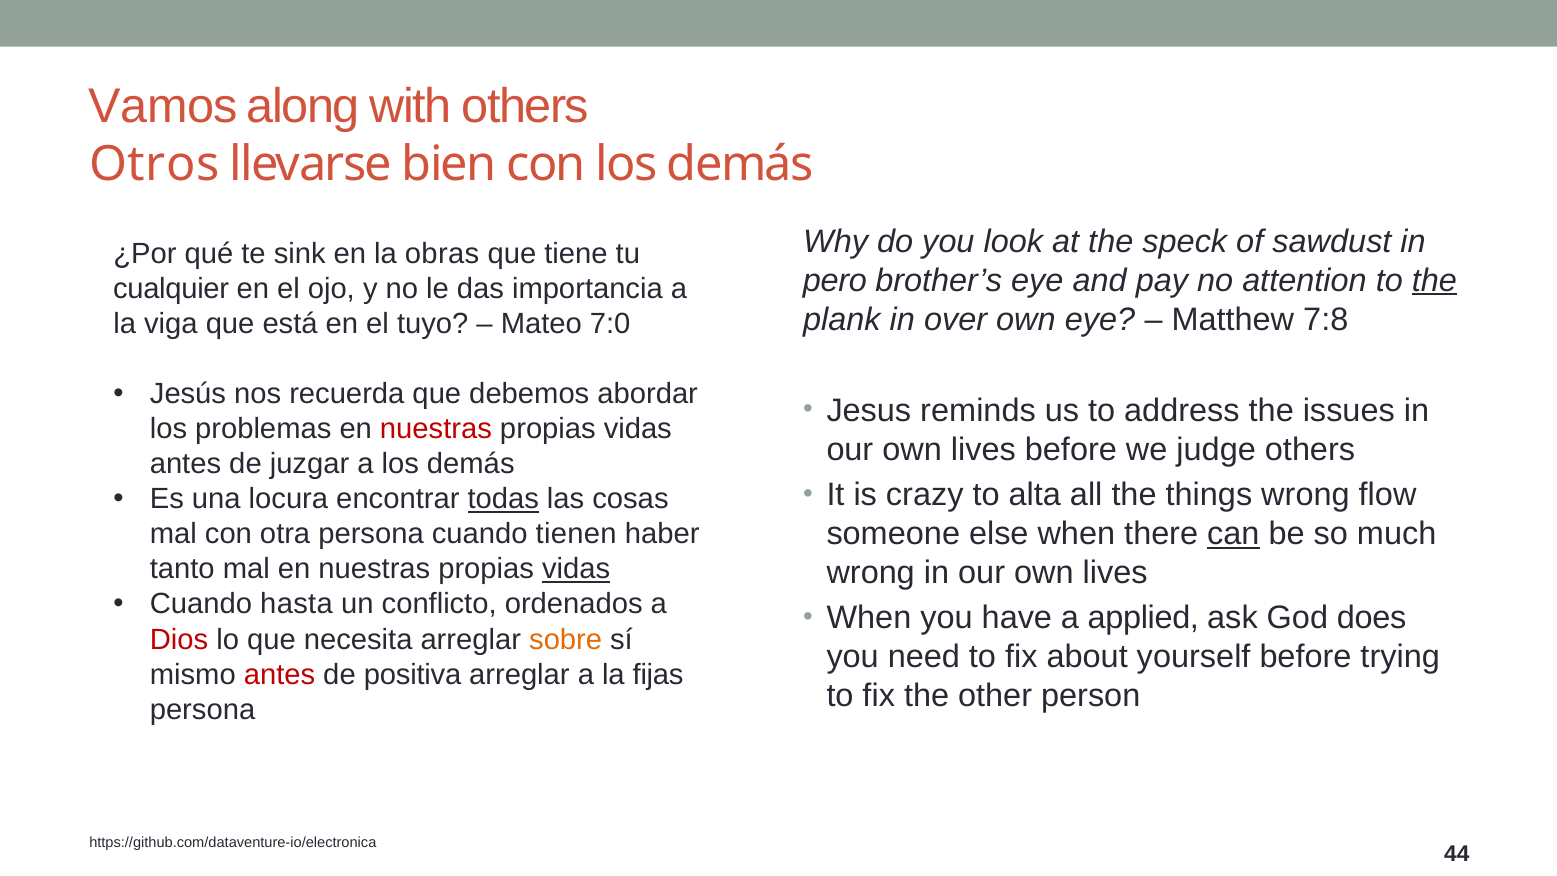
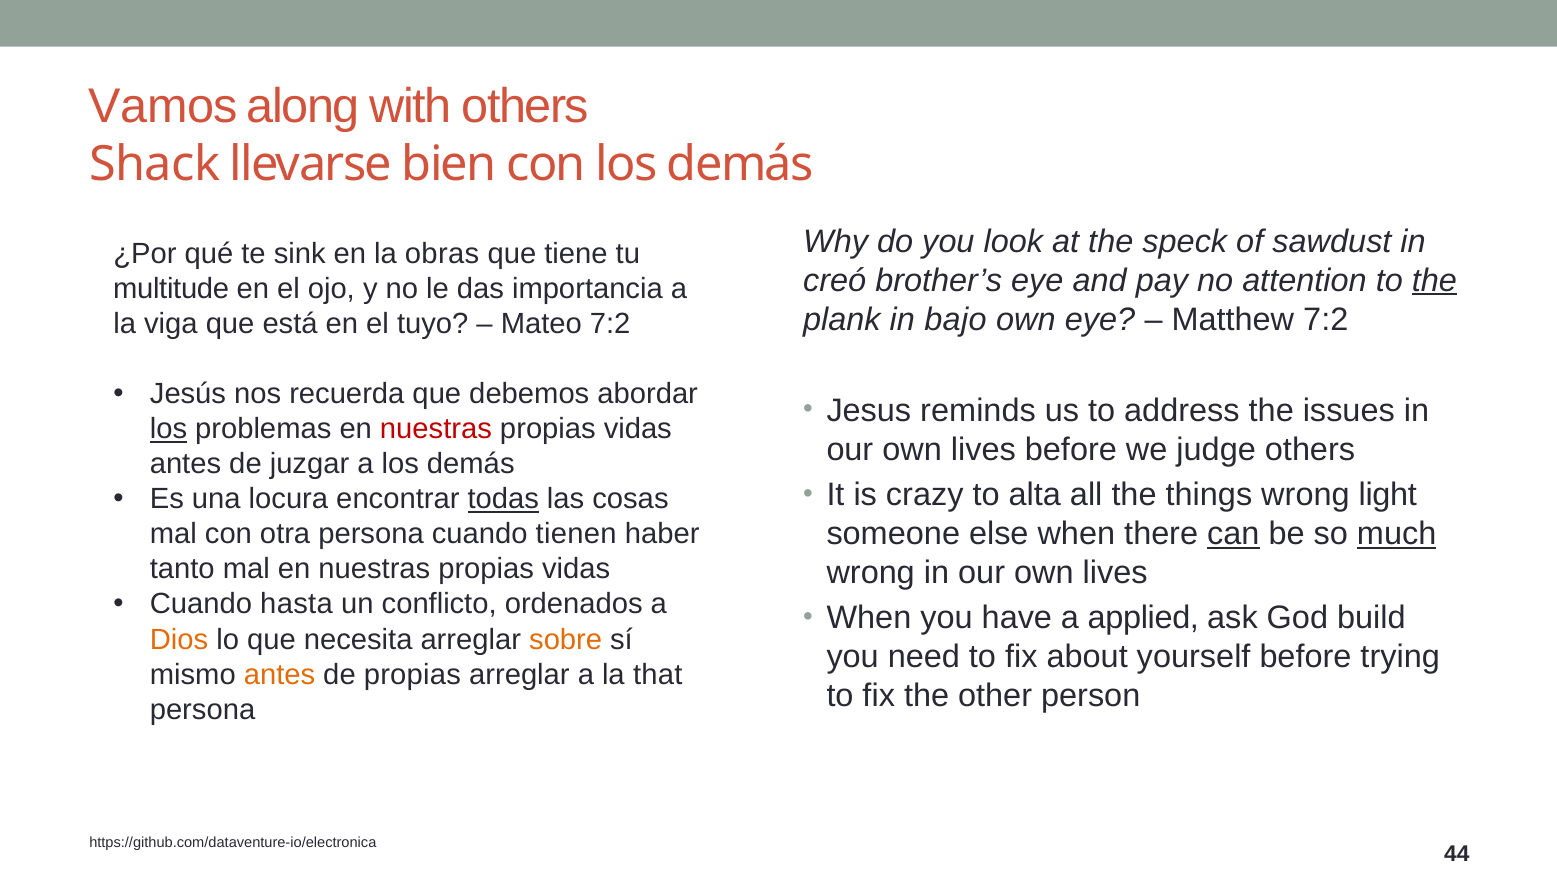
Otros: Otros -> Shack (155, 165)
pero: pero -> creó (835, 280)
cualquier: cualquier -> multitude (171, 289)
over: over -> bajo (955, 319)
Matthew 7:8: 7:8 -> 7:2 (1326, 319)
Mateo 7:0: 7:0 -> 7:2 (610, 324)
los underline: none -> present (169, 429)
flow: flow -> light (1388, 495)
much underline: none -> present (1397, 534)
vidas underline: present -> none (576, 569)
does: does -> build (1371, 618)
Dios colour: red -> orange (179, 639)
antes colour: red -> orange (280, 674)
de positiva: positiva -> propias (412, 674)
fijas: fijas -> that (658, 674)
